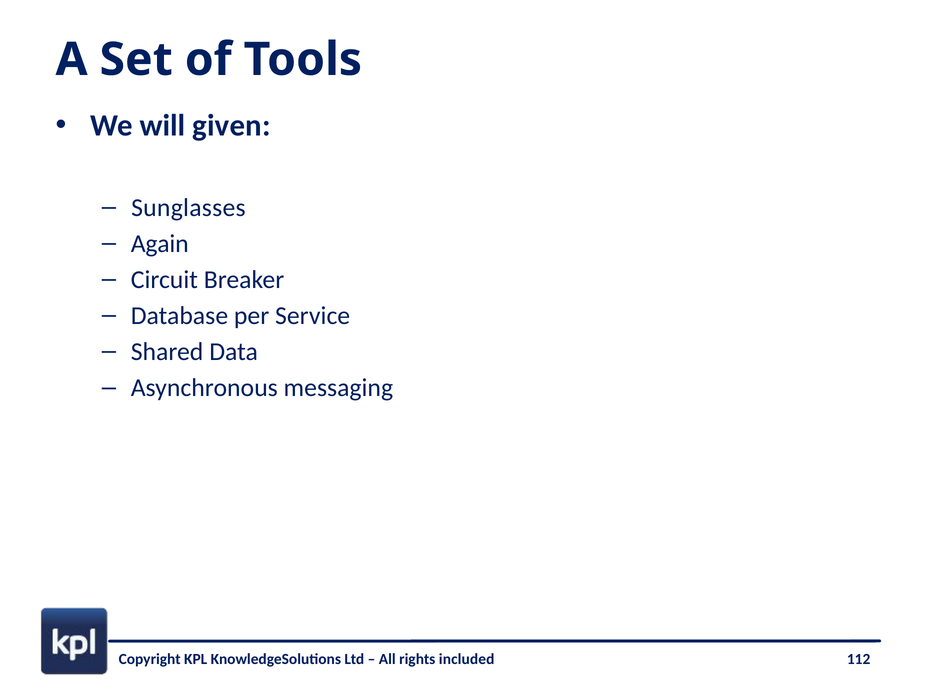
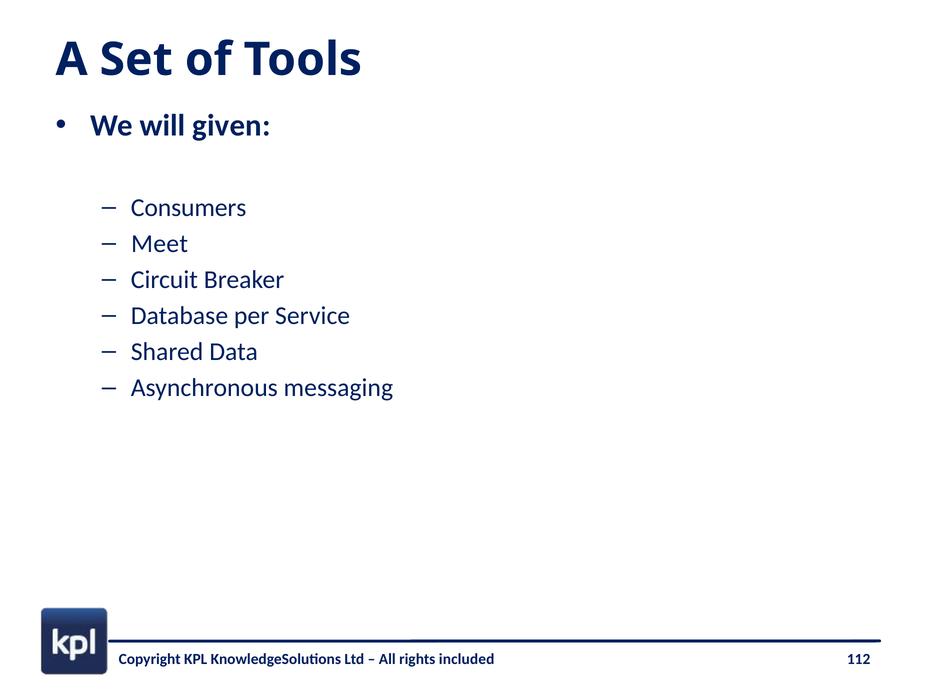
Sunglasses: Sunglasses -> Consumers (189, 208)
Again: Again -> Meet (160, 244)
